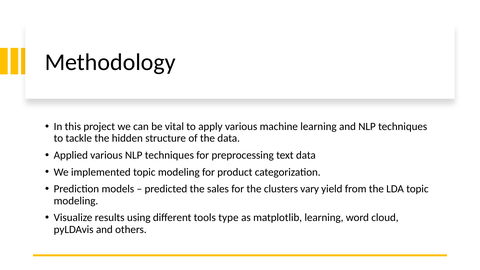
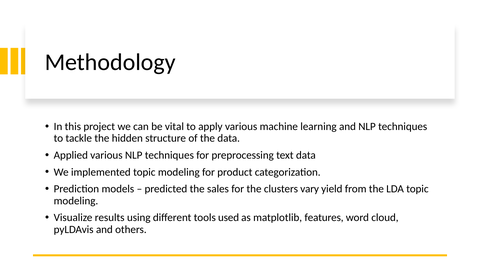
type: type -> used (229, 218)
matplotlib learning: learning -> features (324, 218)
